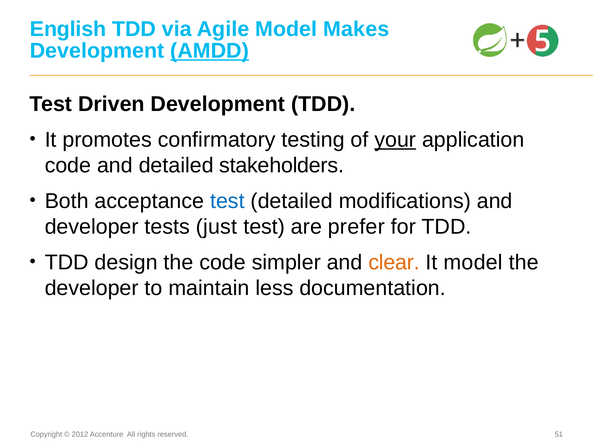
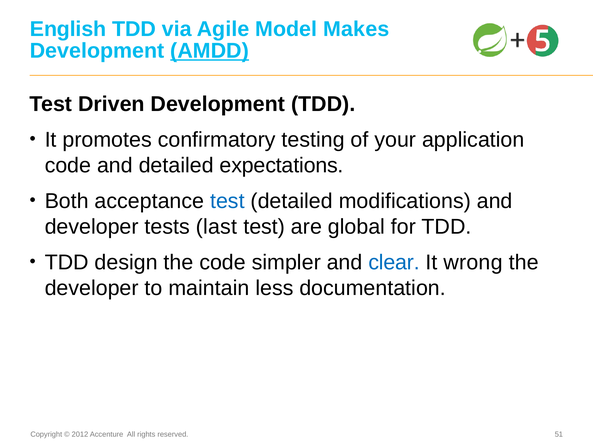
your underline: present -> none (395, 140)
stakeholders: stakeholders -> expectations (282, 165)
just: just -> last (216, 227)
prefer: prefer -> global (356, 227)
clear colour: orange -> blue (394, 262)
It model: model -> wrong (473, 262)
